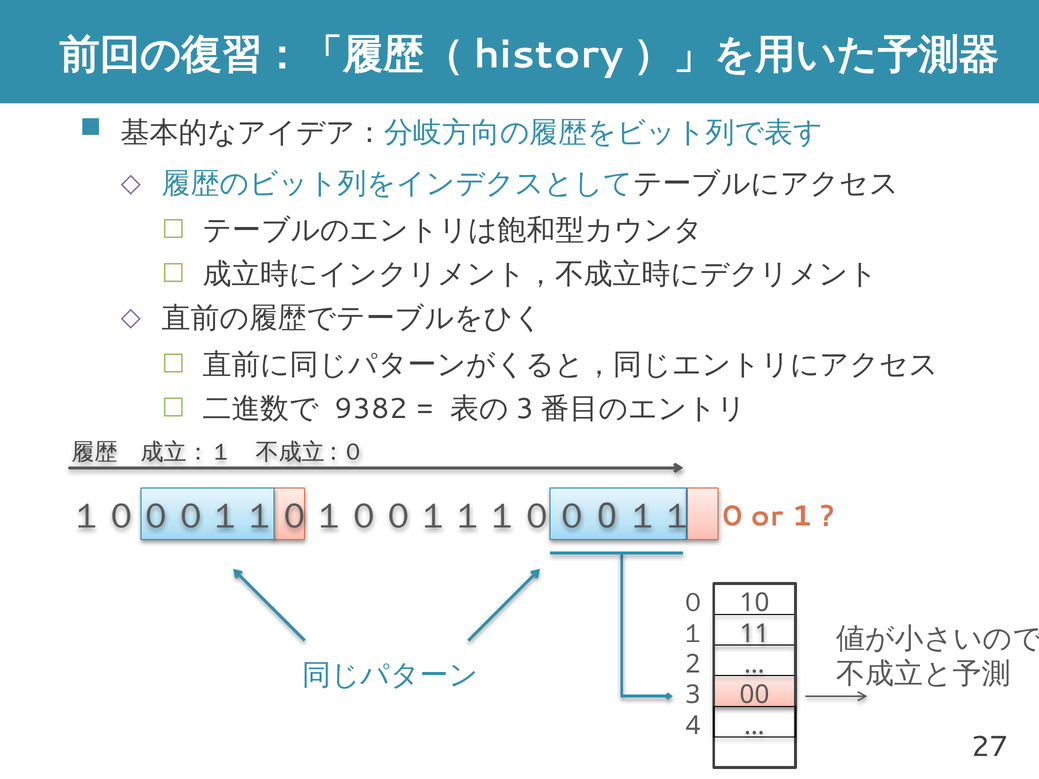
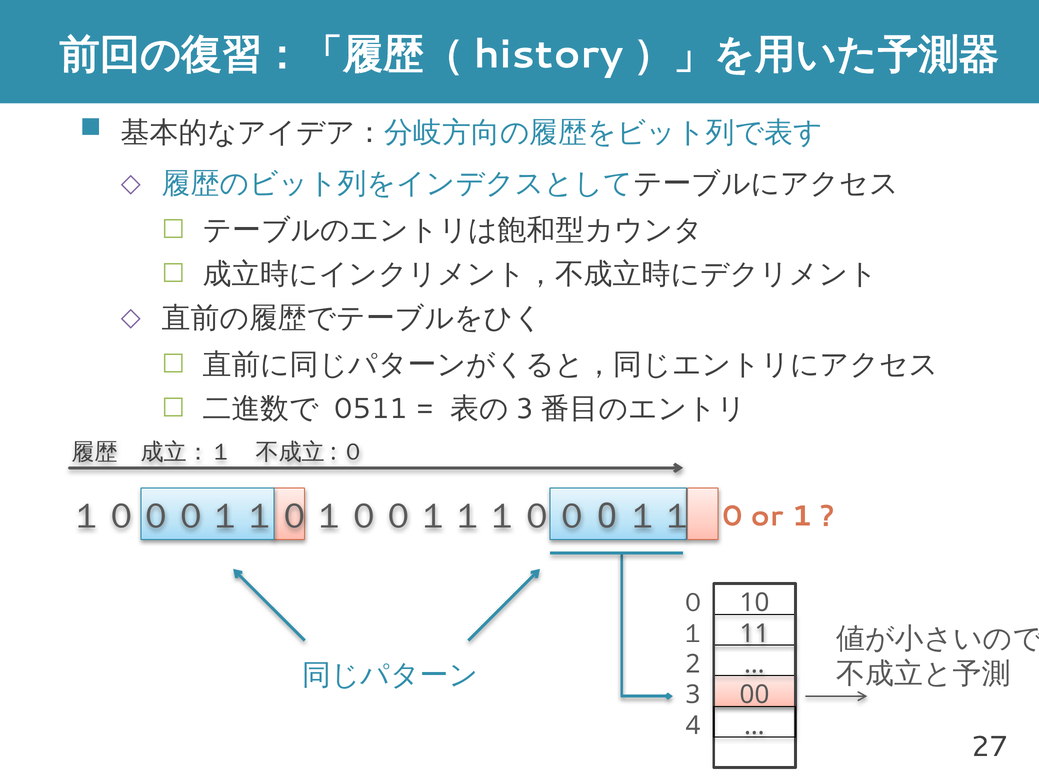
9382: 9382 -> 0511 (371, 409)
